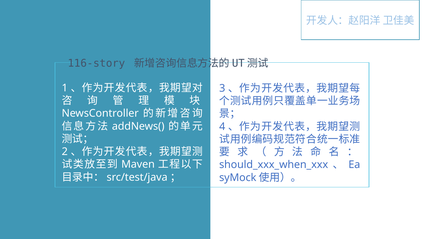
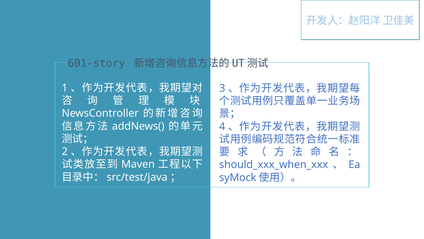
116-story: 116-story -> 601-story (96, 63)
